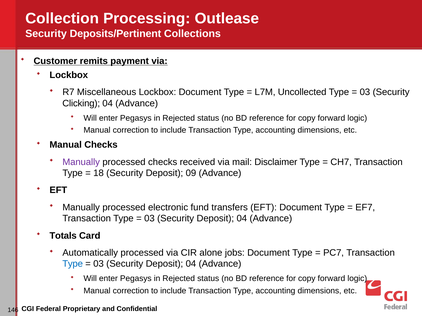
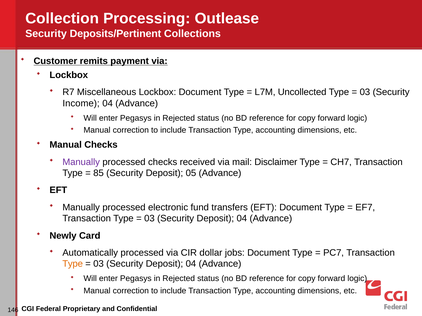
Clicking: Clicking -> Income (81, 104)
18: 18 -> 85 (99, 173)
09: 09 -> 05 (191, 173)
Totals: Totals -> Newly (63, 236)
alone: alone -> dollar (211, 253)
Type colour: blue -> orange (73, 264)
